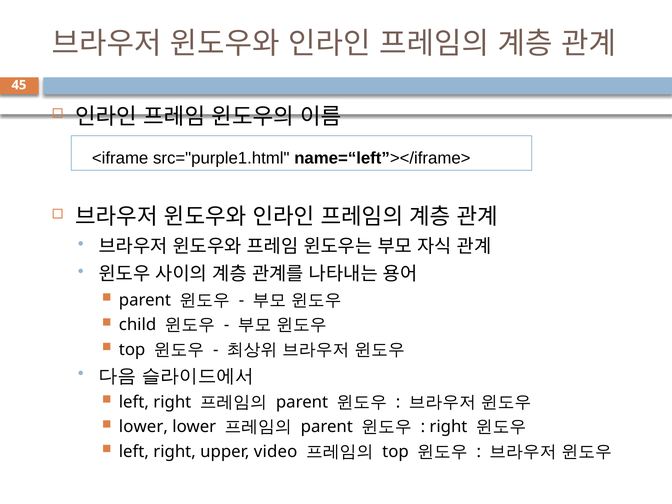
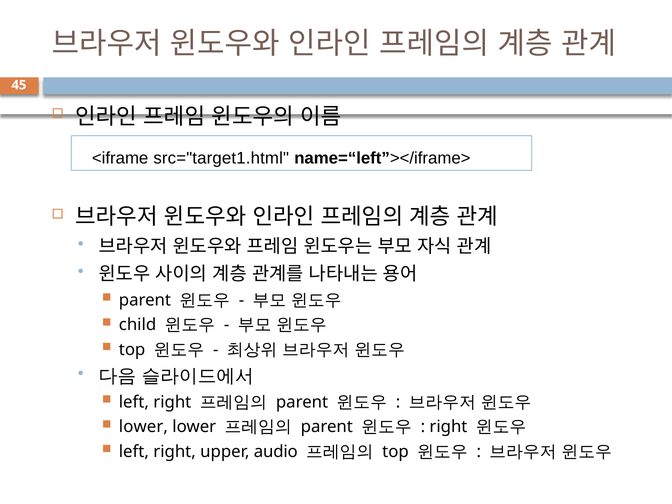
src="purple1.html: src="purple1.html -> src="target1.html (221, 158)
video: video -> audio (276, 452)
